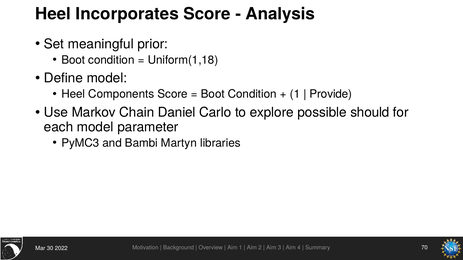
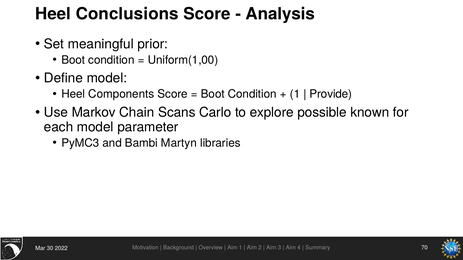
Incorporates: Incorporates -> Conclusions (127, 14)
Uniform(1,18: Uniform(1,18 -> Uniform(1,00 (183, 60)
Daniel: Daniel -> Scans (177, 113)
should: should -> known (370, 113)
